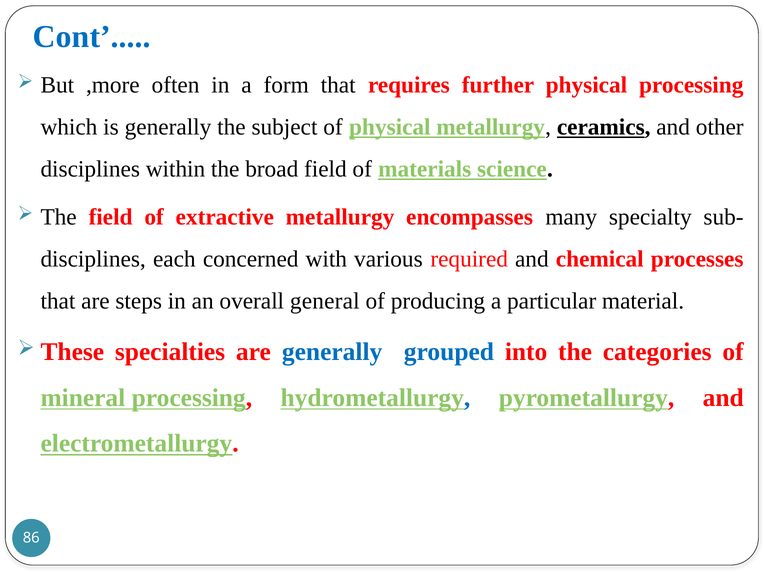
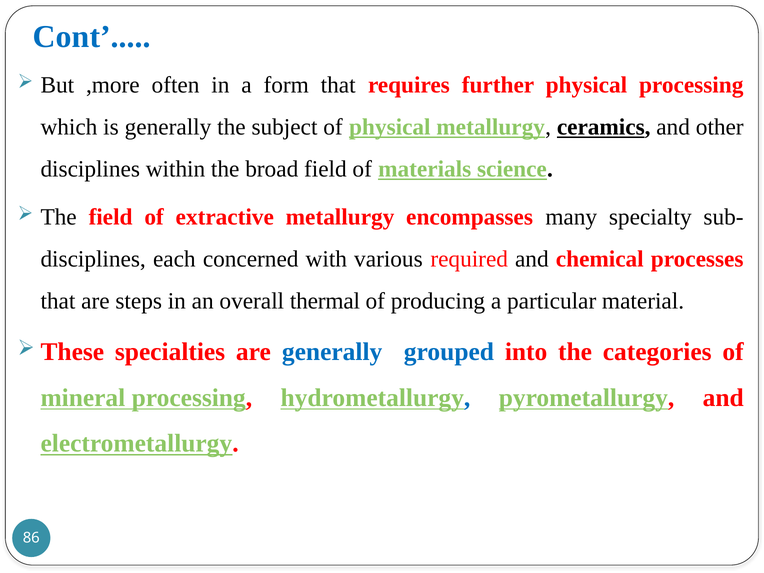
general: general -> thermal (325, 301)
